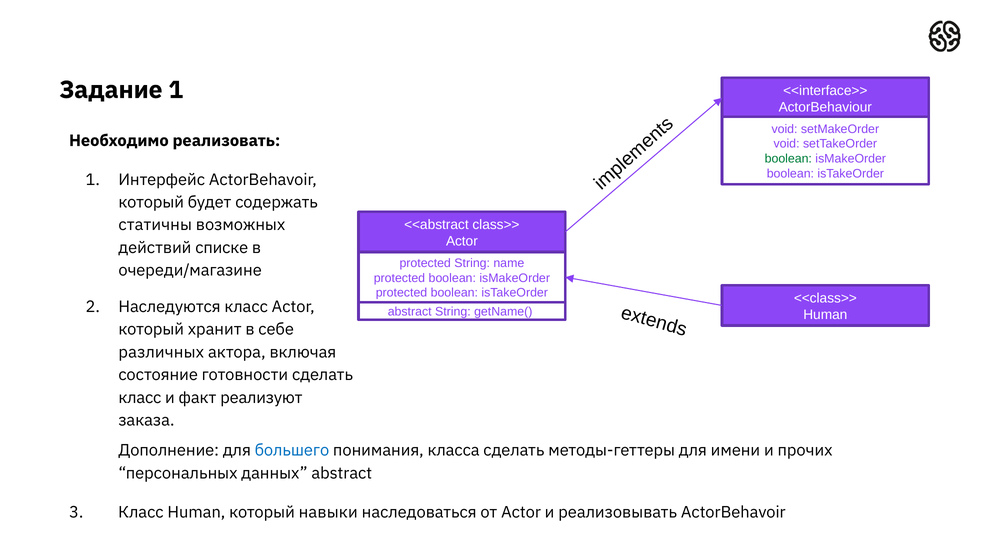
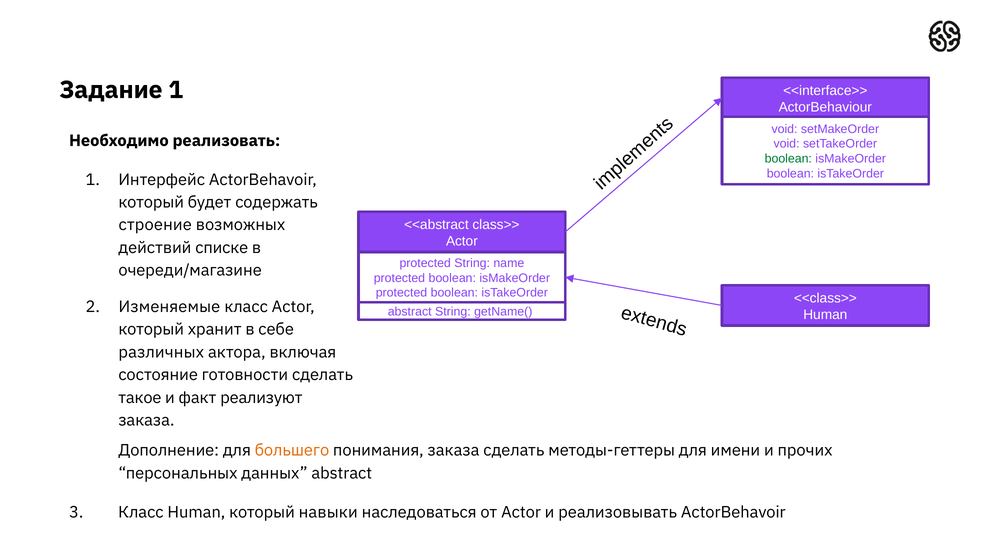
статичны: статичны -> строение (155, 225)
Наследуются: Наследуются -> Изменяемые (169, 307)
класс: класс -> такое (140, 398)
большего colour: blue -> orange (292, 451)
понимания класса: класса -> заказа (454, 451)
